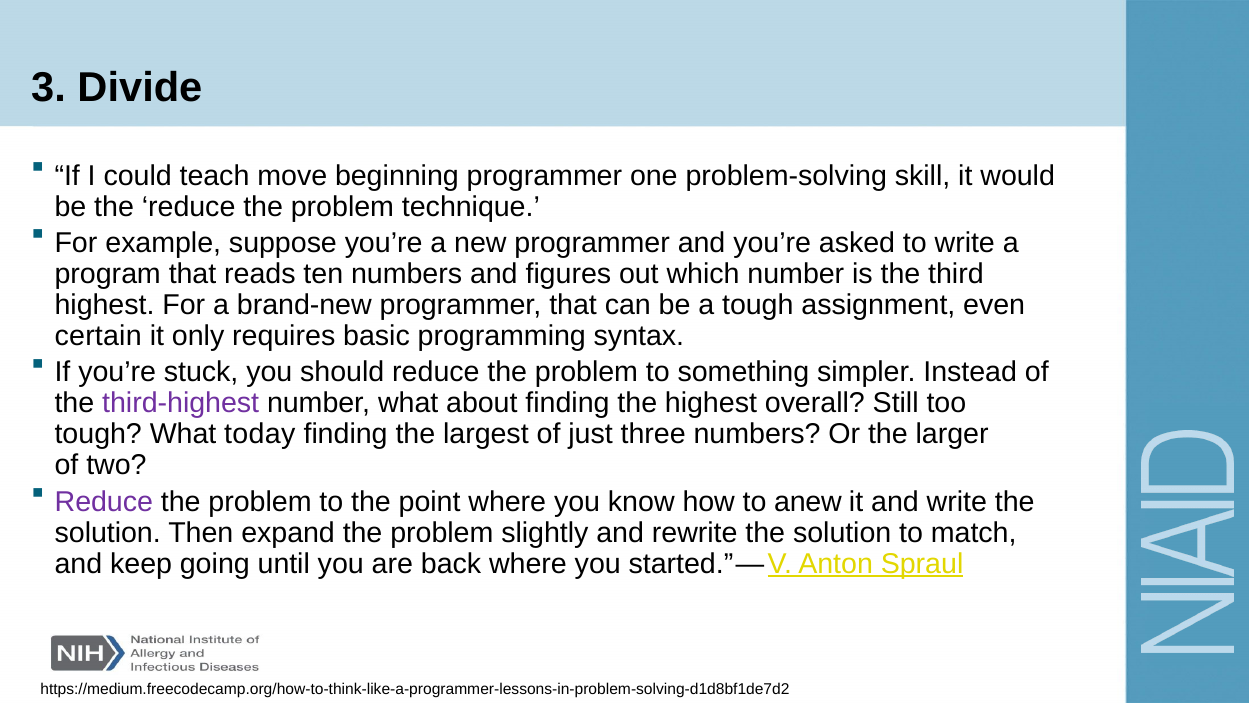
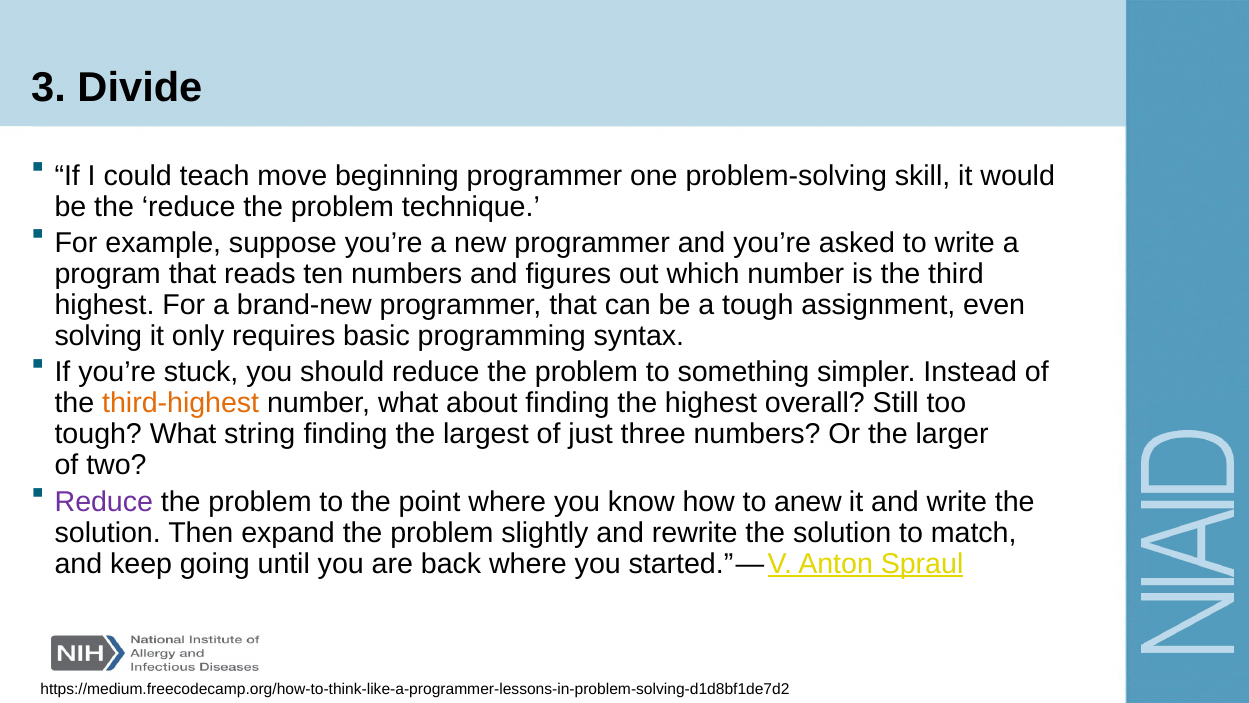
certain: certain -> solving (98, 336)
third-highest colour: purple -> orange (181, 403)
today: today -> string (260, 434)
